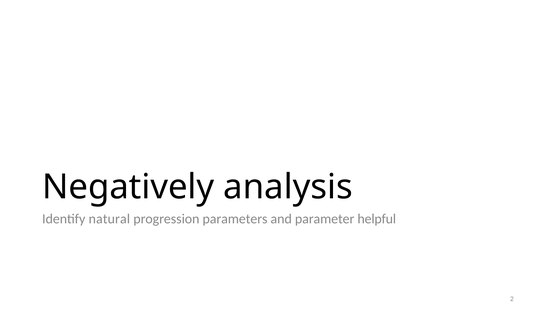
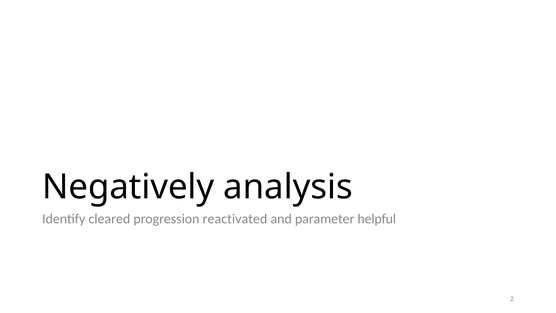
natural: natural -> cleared (109, 219)
parameters: parameters -> reactivated (235, 219)
